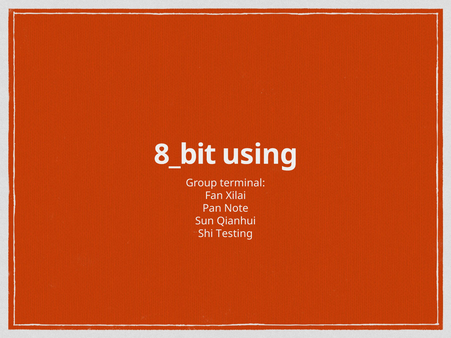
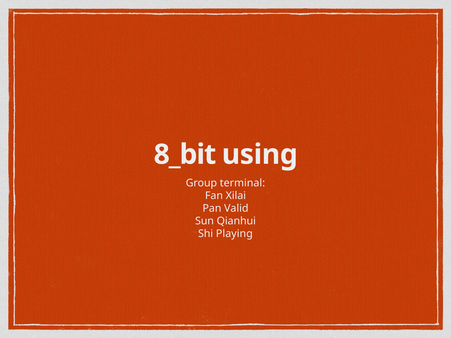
Note: Note -> Valid (236, 209)
Testing: Testing -> Playing (234, 234)
